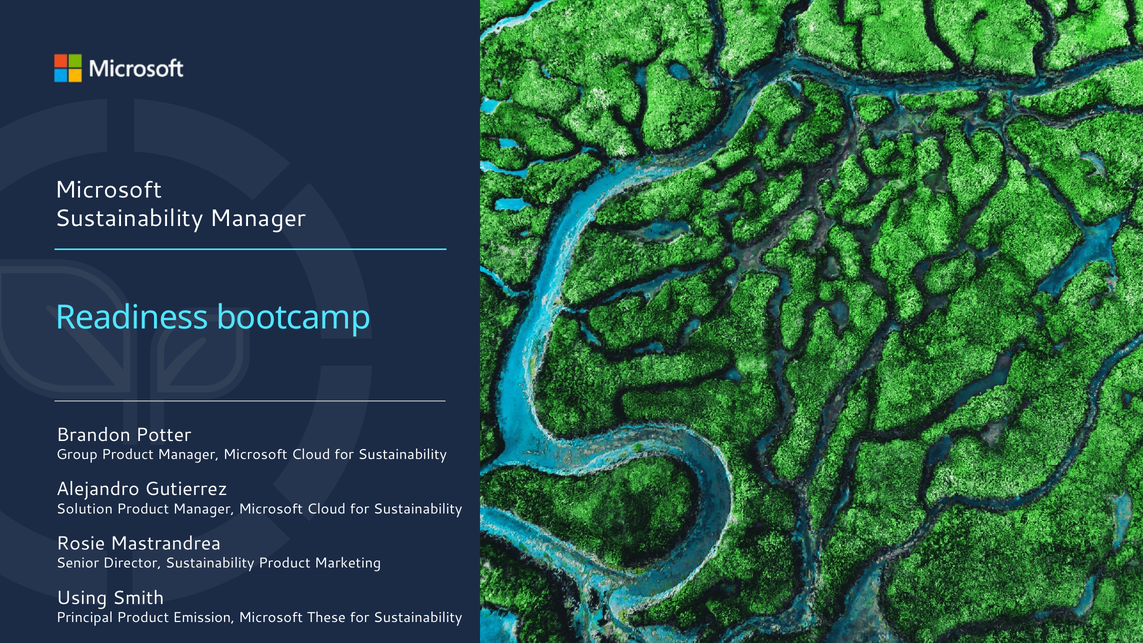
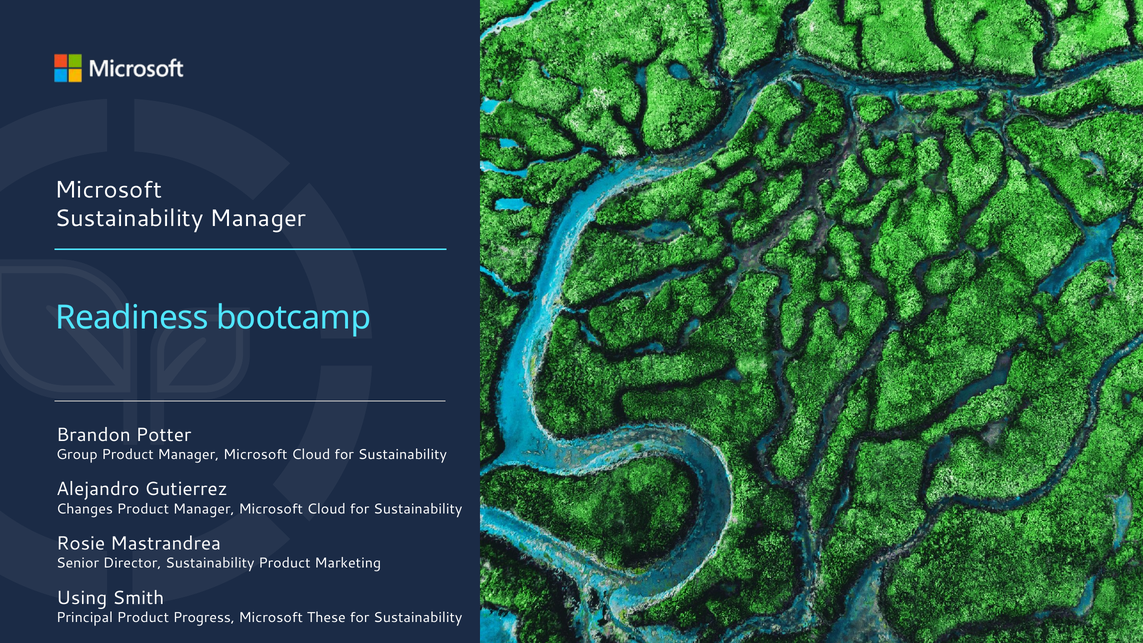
Solution: Solution -> Changes (85, 509)
Emission: Emission -> Progress (204, 617)
